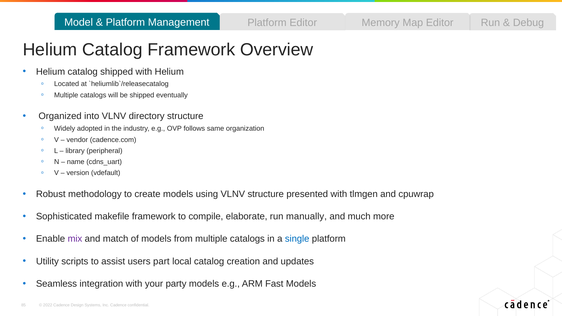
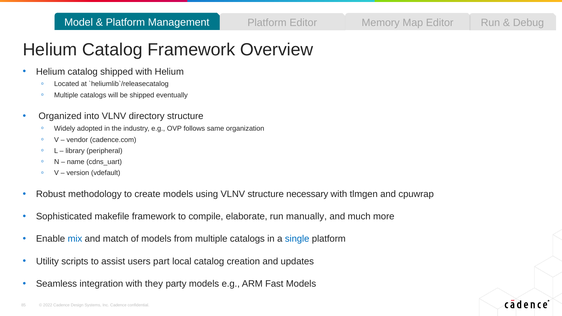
presented: presented -> necessary (307, 194)
mix colour: purple -> blue (75, 239)
your: your -> they (154, 284)
